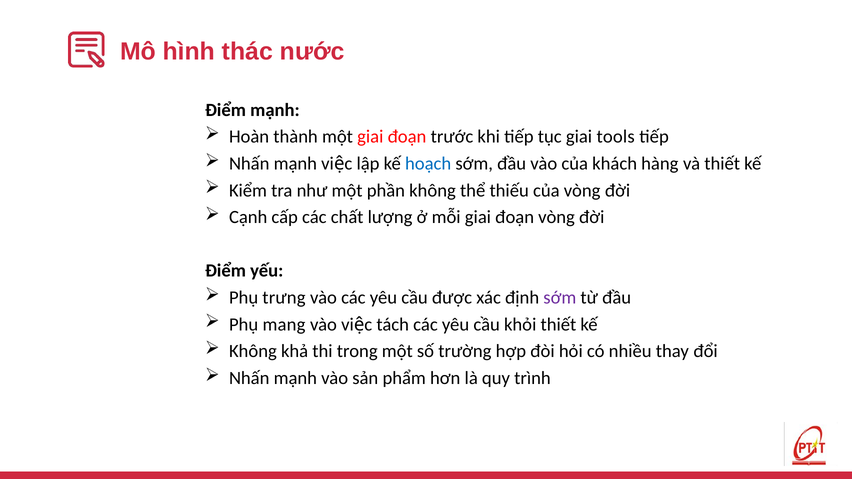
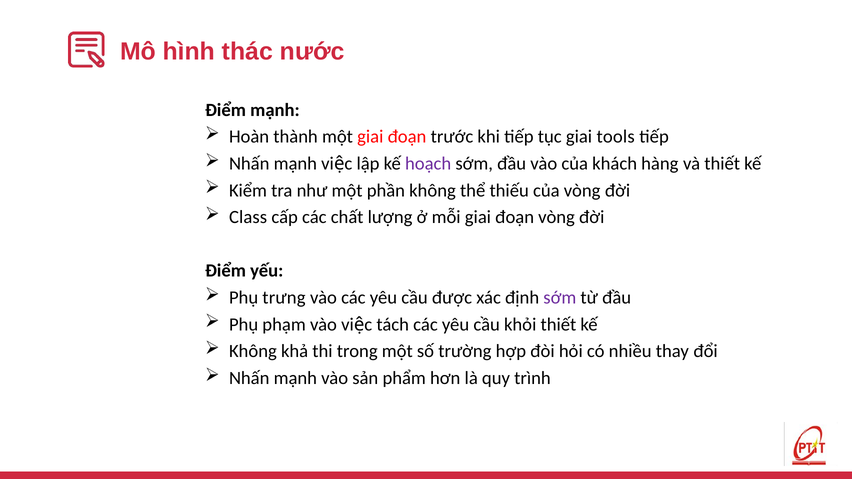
hoạch colour: blue -> purple (428, 164)
Cạnh: Cạnh -> Class (248, 217)
mang: mang -> phạm (284, 325)
